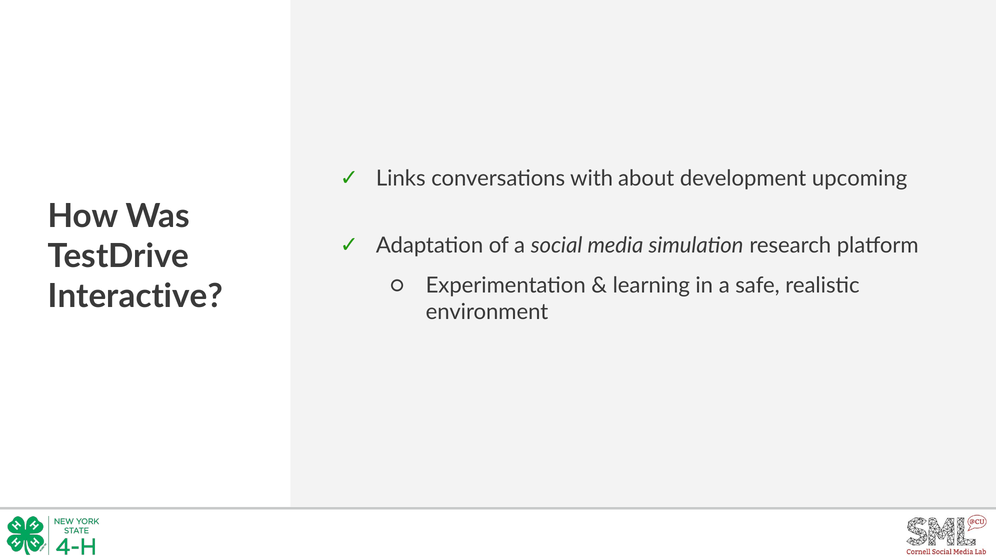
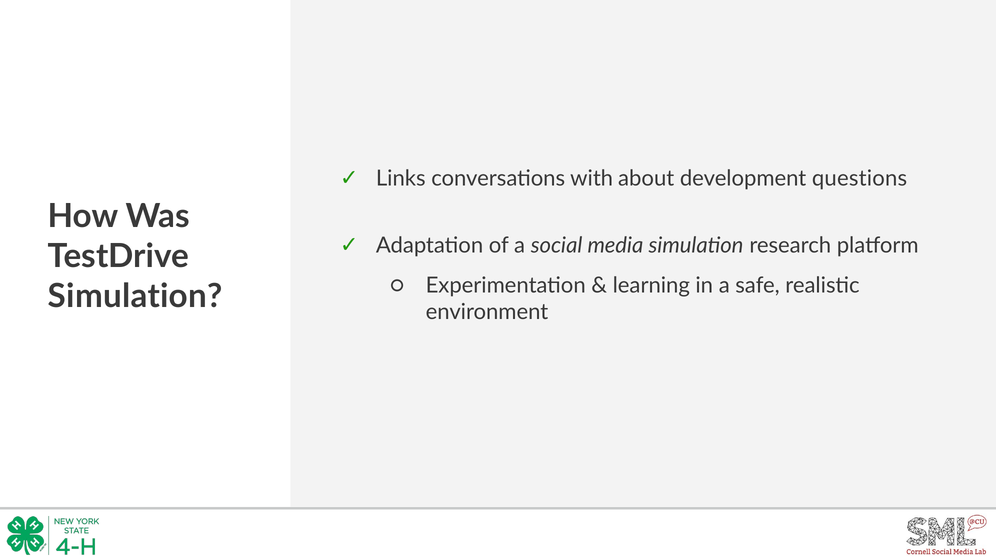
upcoming: upcoming -> questions (860, 178)
Interactive: Interactive -> Simulation (135, 296)
